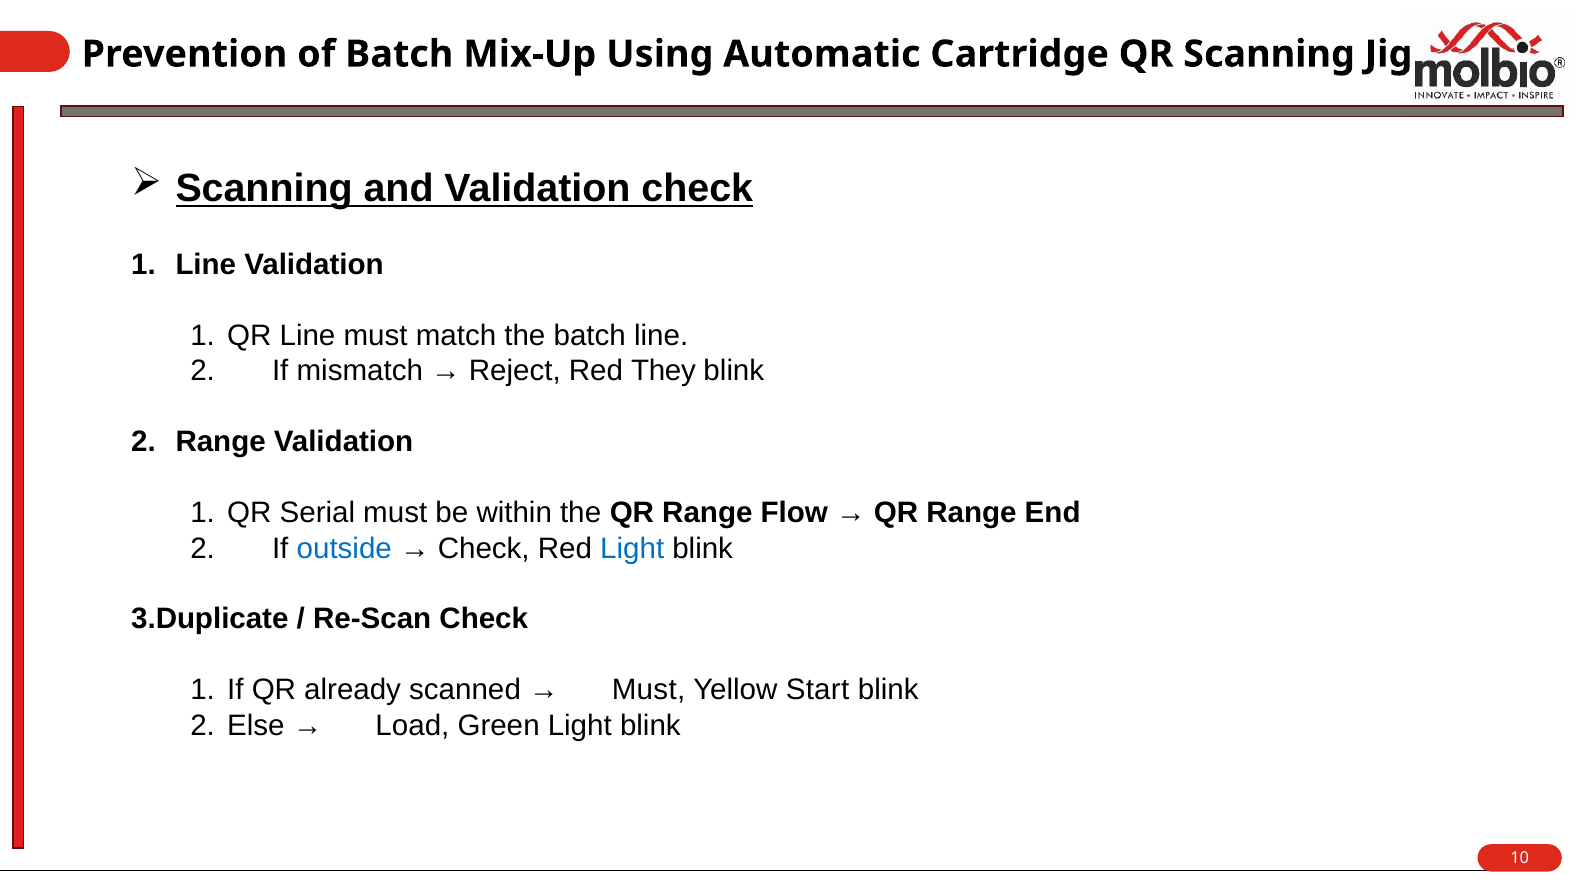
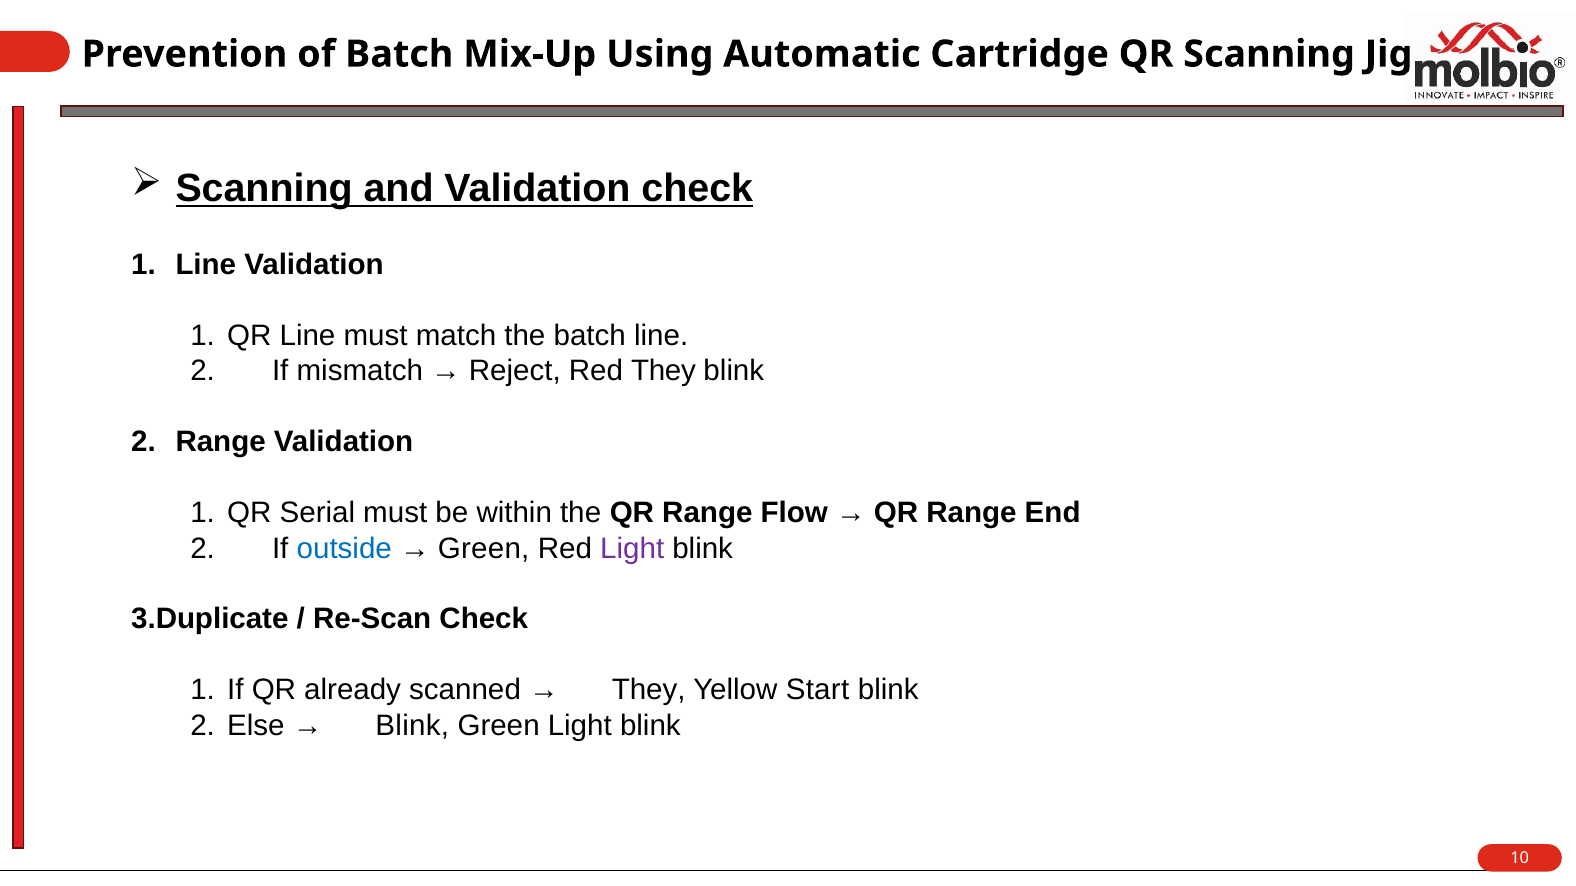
Check: Check -> Green (484, 549)
Light colour: blue -> purple (632, 549)
Must: Must -> They (649, 690)
Load: Load -> Blink (412, 726)
